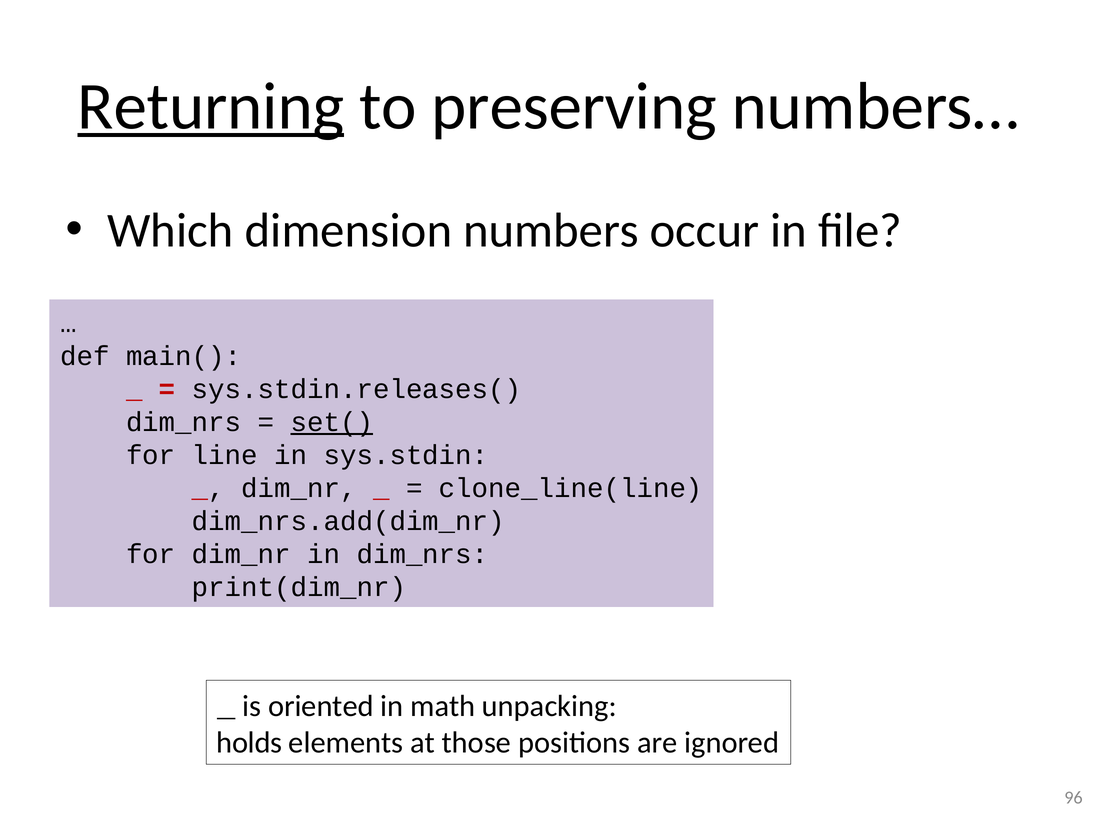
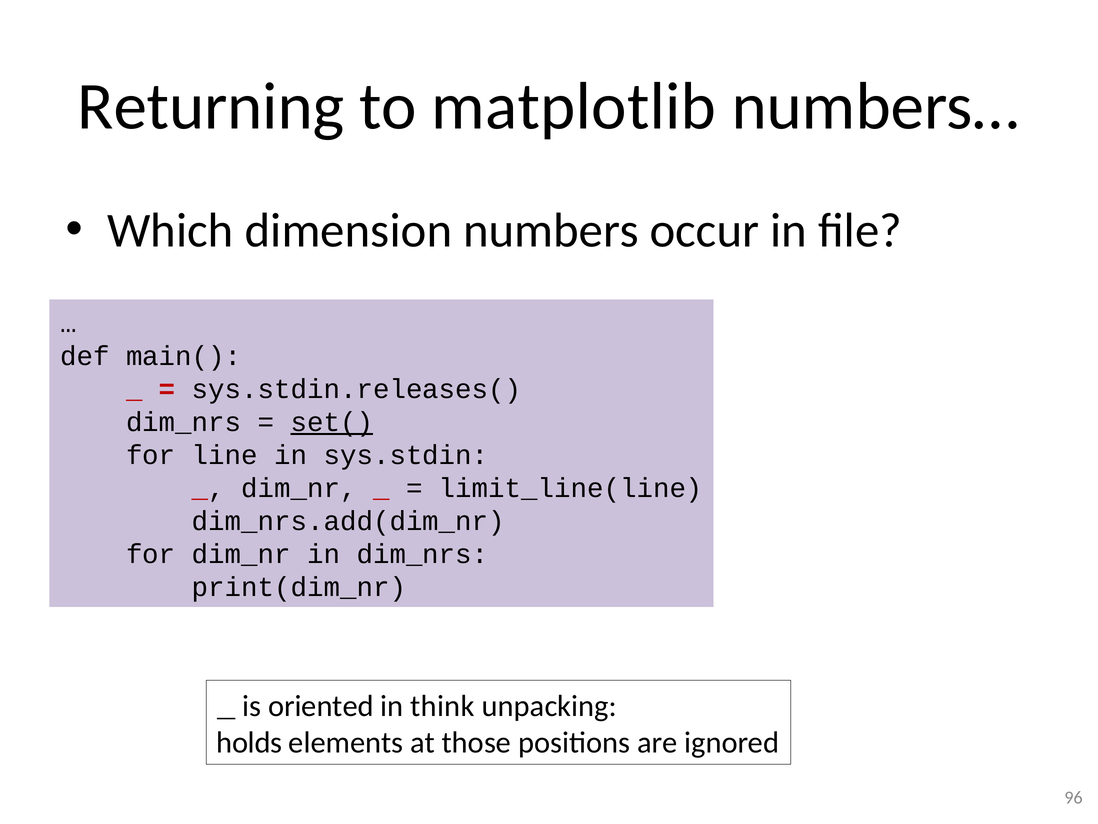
Returning underline: present -> none (211, 106)
preserving: preserving -> matplotlib (574, 106)
clone_line(line: clone_line(line -> limit_line(line (571, 488)
math: math -> think (442, 706)
